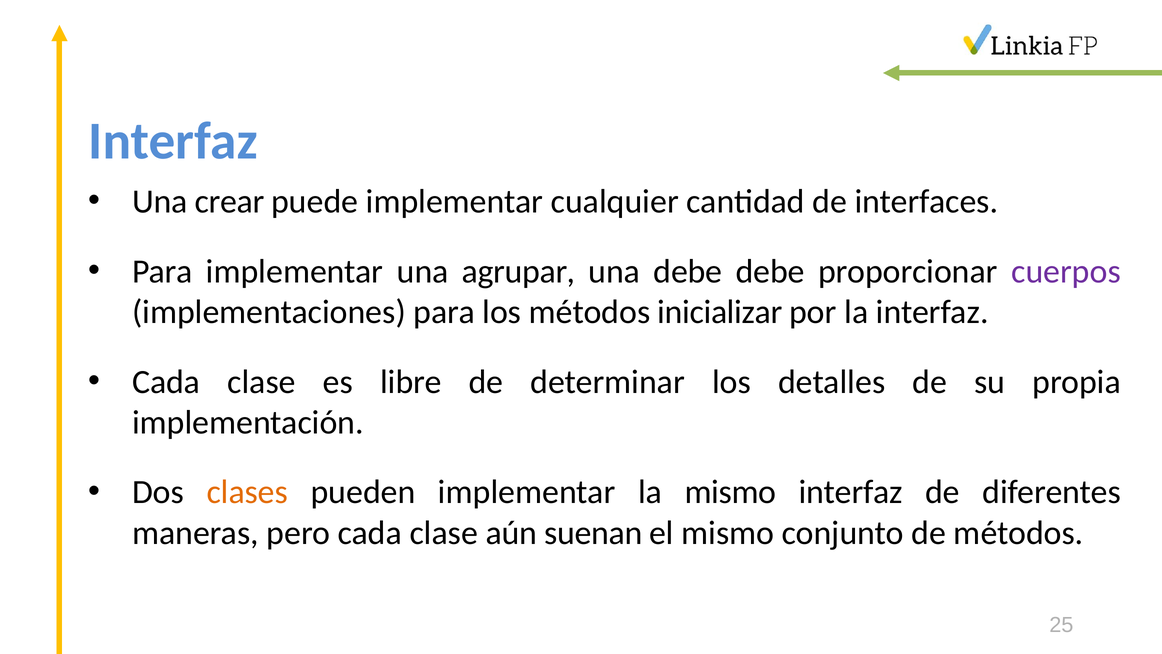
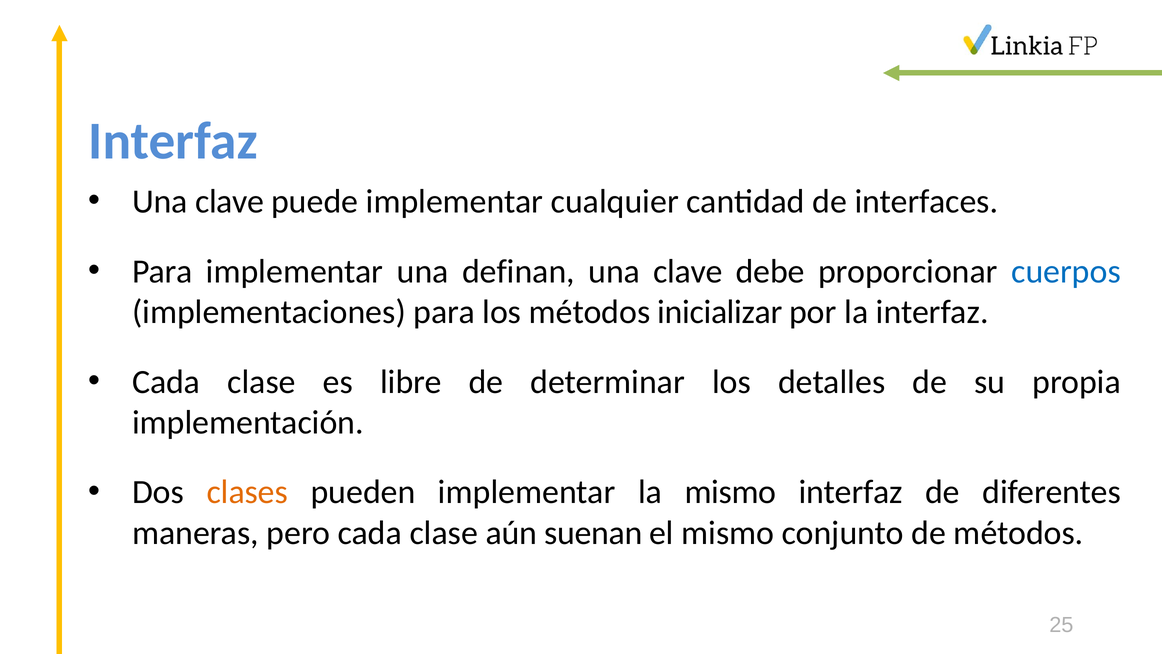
crear: crear -> clave (230, 201)
agrupar: agrupar -> definan (518, 271)
debe: debe -> clave (688, 271)
cuerpos colour: purple -> blue (1066, 271)
